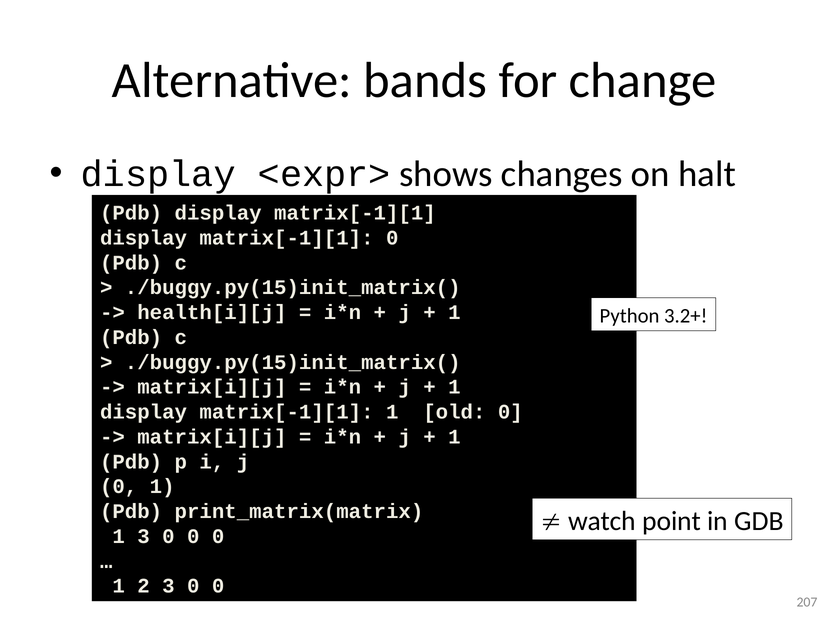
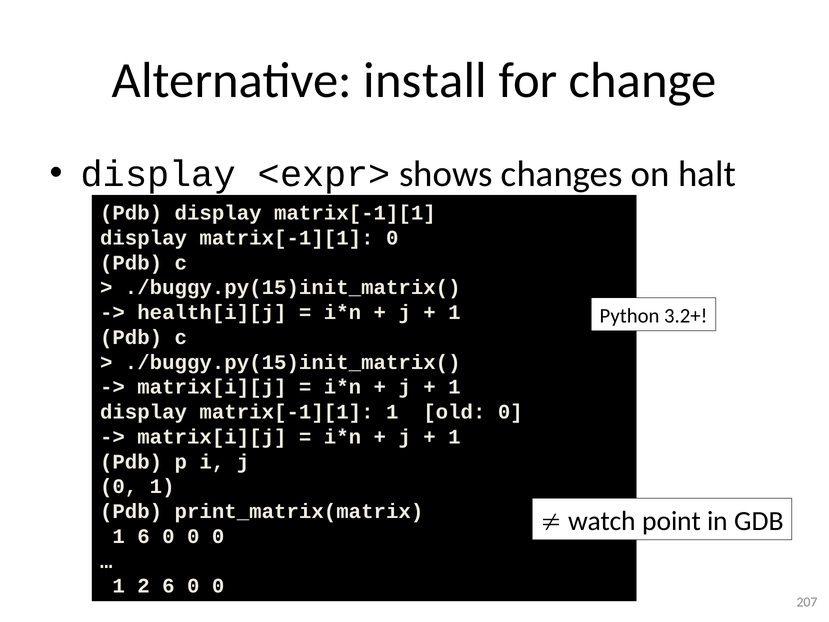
bands: bands -> install (425, 80)
1 3: 3 -> 6 (144, 536)
2 3: 3 -> 6 (168, 586)
